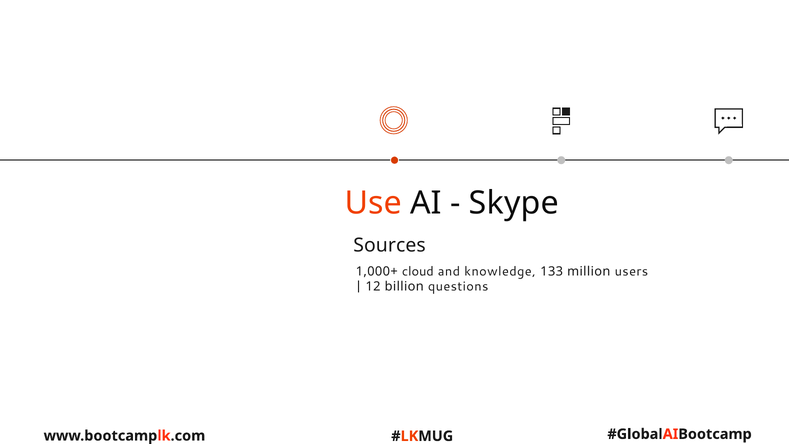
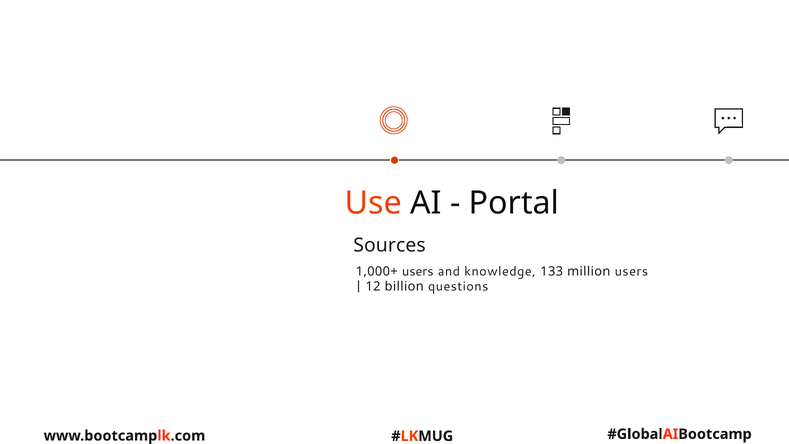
Skype: Skype -> Portal (514, 203)
1,000+ cloud: cloud -> users (418, 271)
